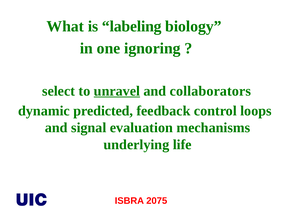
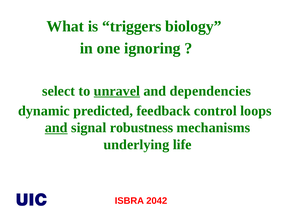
labeling: labeling -> triggers (132, 26)
collaborators: collaborators -> dependencies (210, 91)
and underline: none -> present (56, 127)
evaluation: evaluation -> robustness (141, 127)
2075: 2075 -> 2042 (157, 200)
